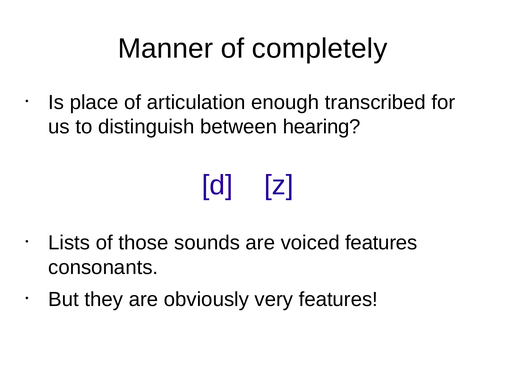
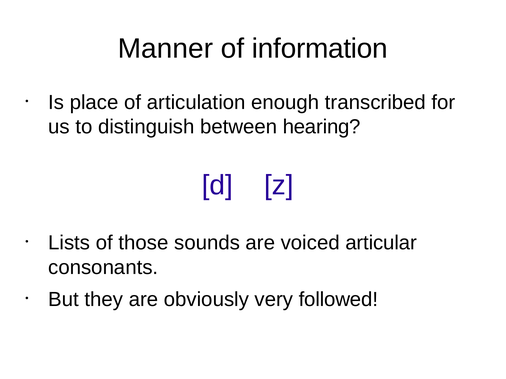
completely: completely -> information (320, 49)
voiced features: features -> articular (381, 243)
very features: features -> followed (338, 300)
